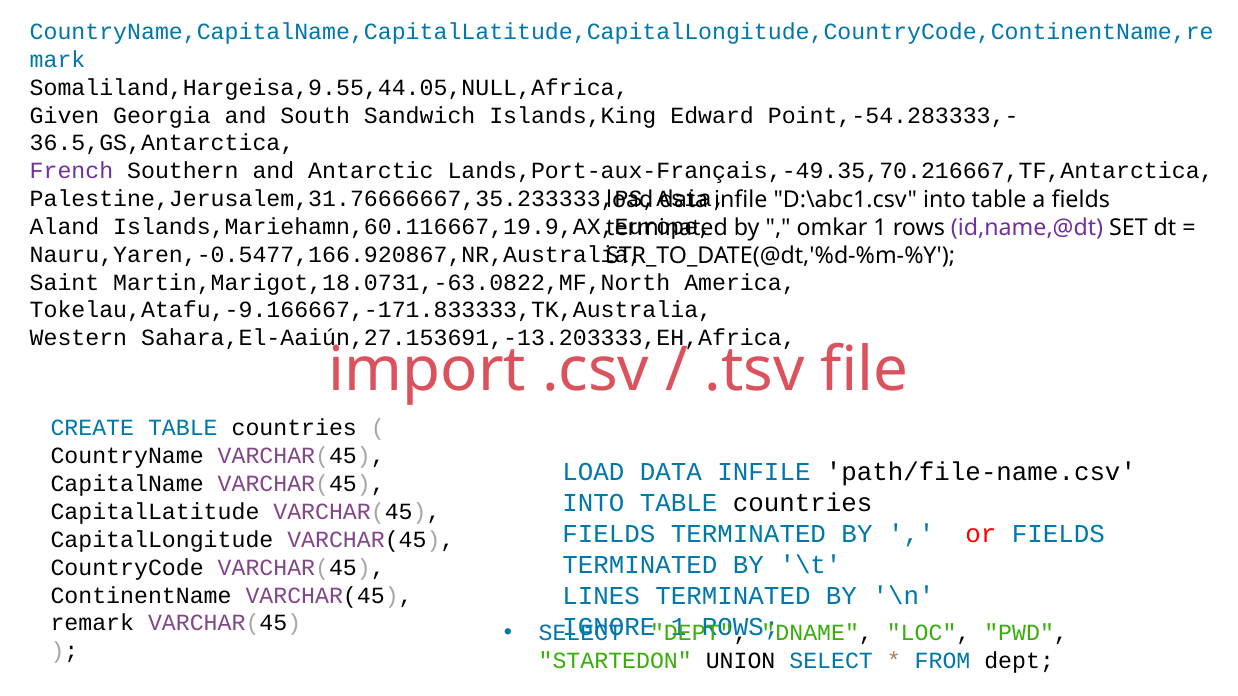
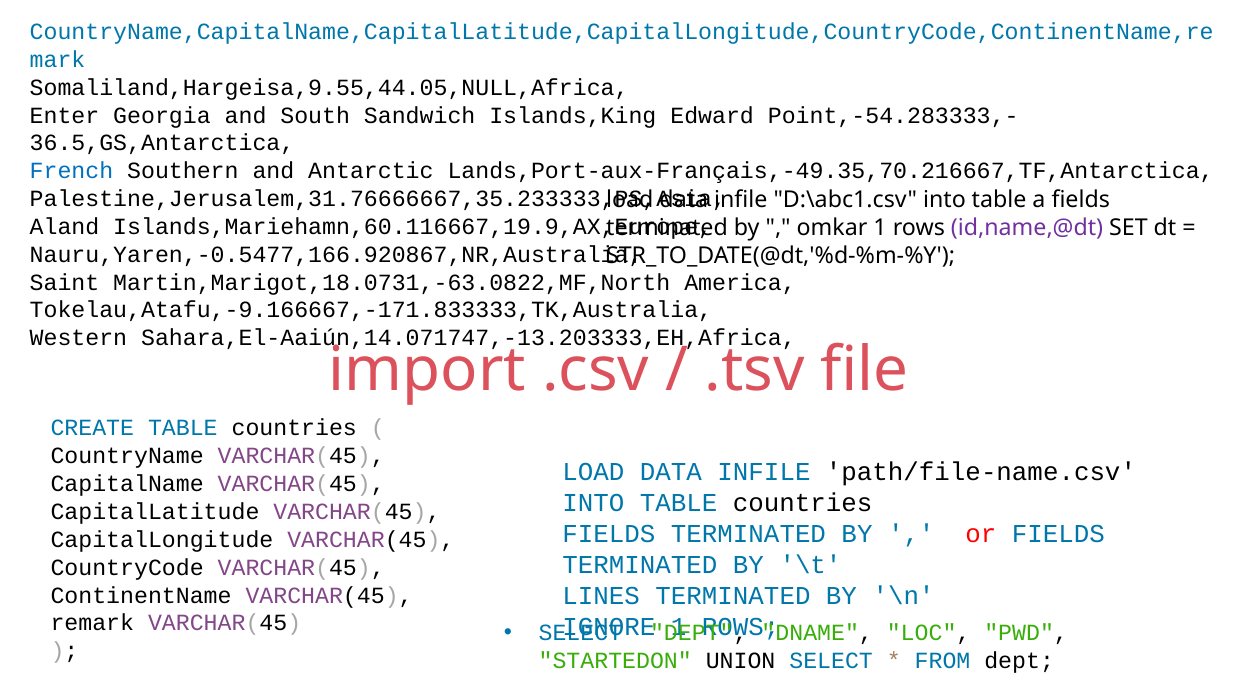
Given: Given -> Enter (65, 115)
French colour: purple -> blue (71, 171)
Sahara,El-Aaiún,27.153691,-13.203333,EH,Africa: Sahara,El-Aaiún,27.153691,-13.203333,EH,Africa -> Sahara,El-Aaiún,14.071747,-13.203333,EH,Africa (468, 338)
